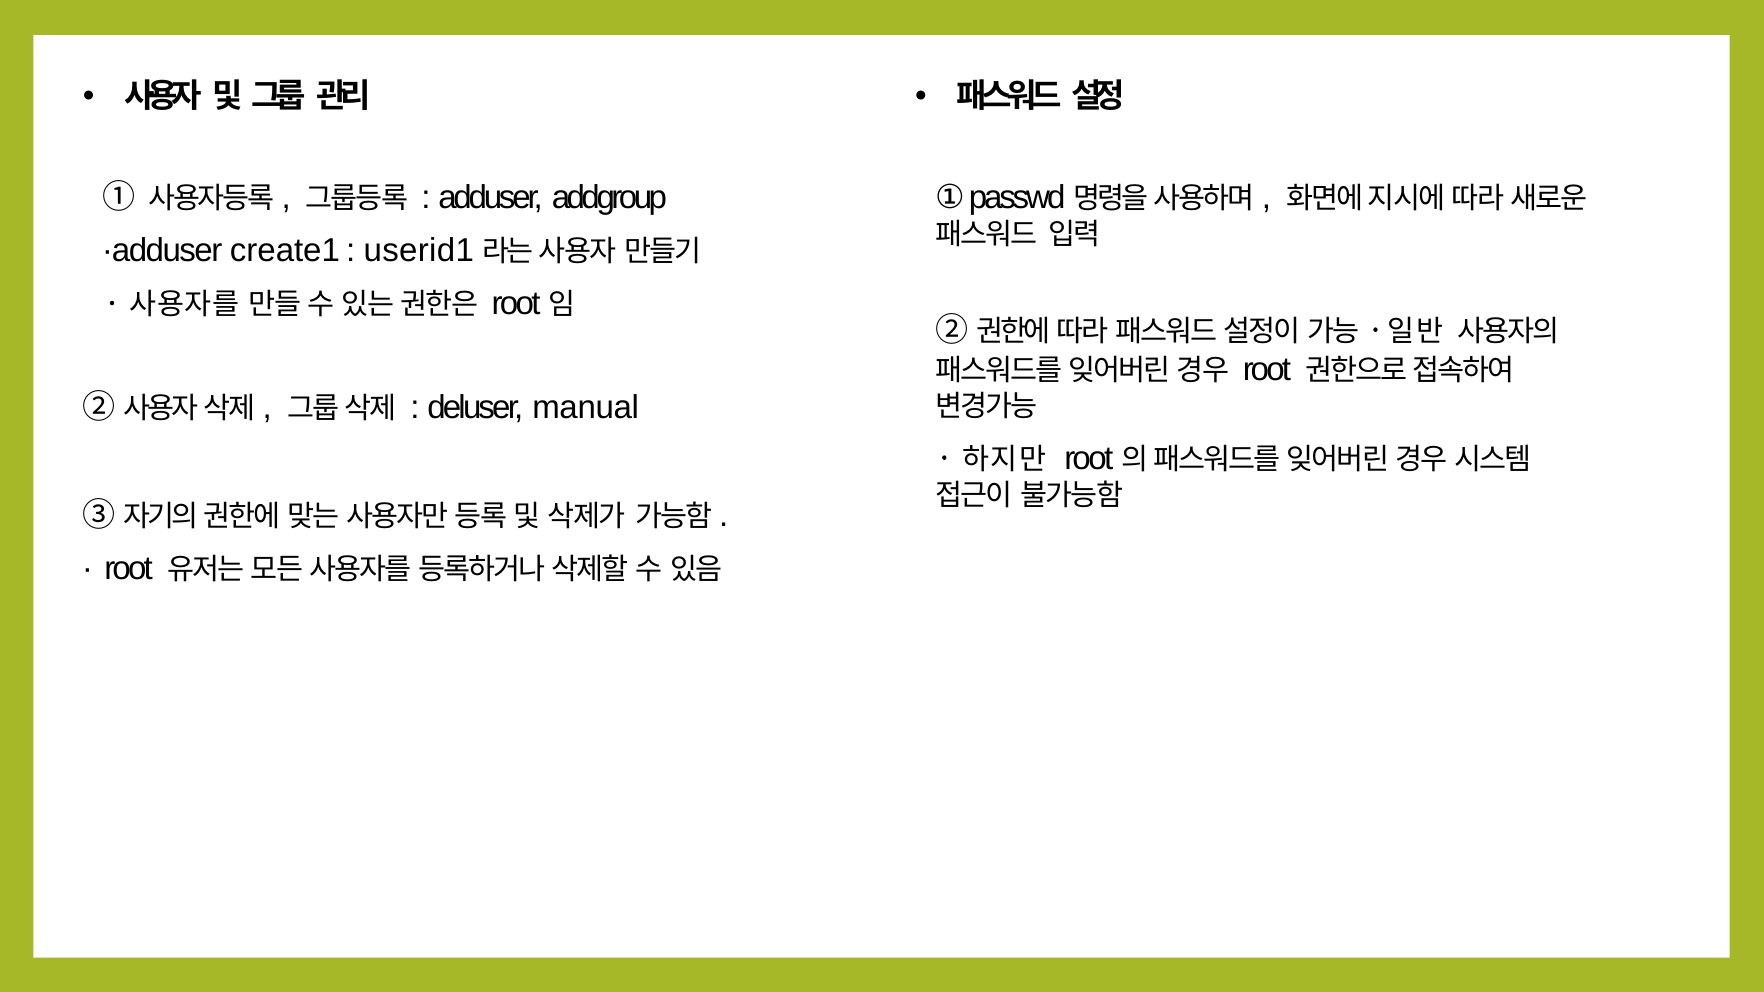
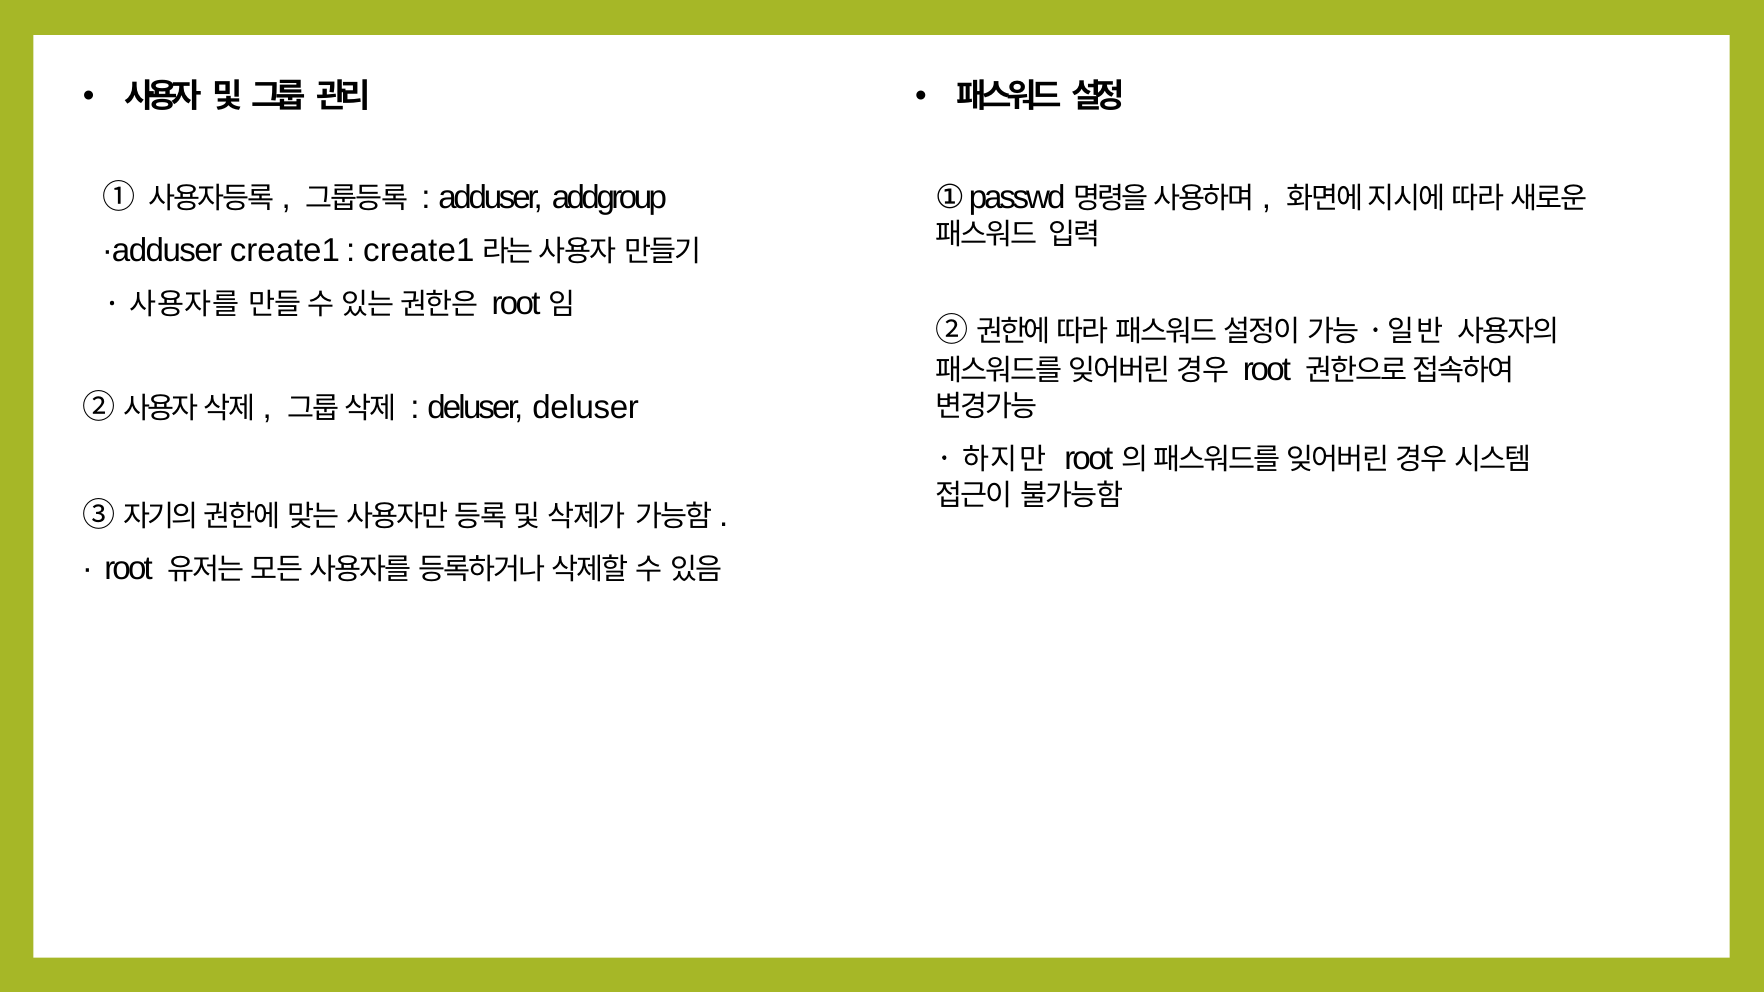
userid1: userid1 -> create1 (419, 250)
deluser manual: manual -> deluser (586, 407)
